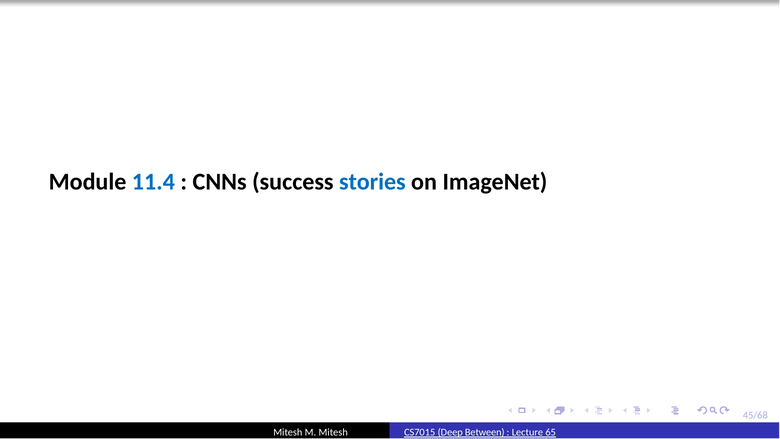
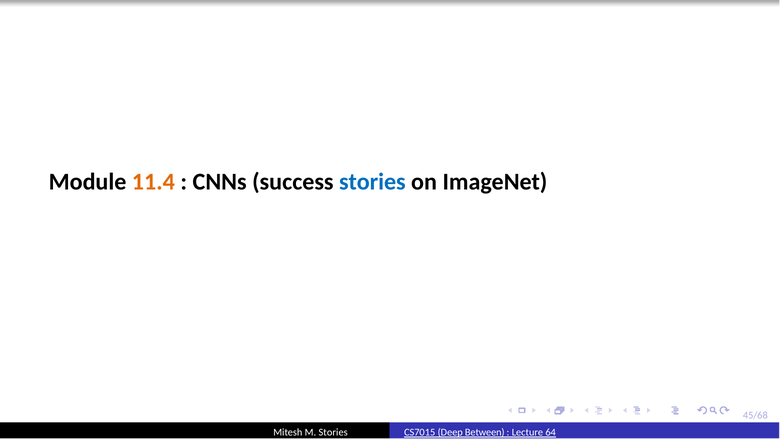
11.4 colour: blue -> orange (153, 182)
M Mitesh: Mitesh -> Stories (333, 432)
65: 65 -> 64 (551, 432)
